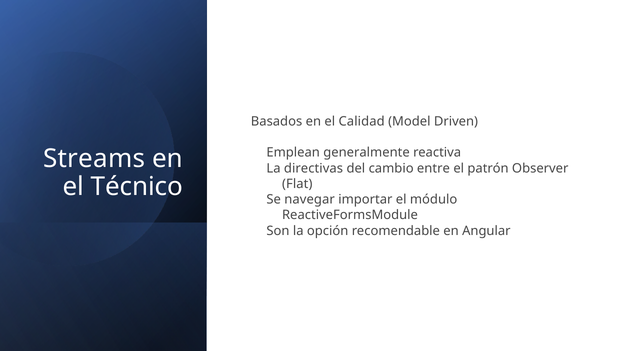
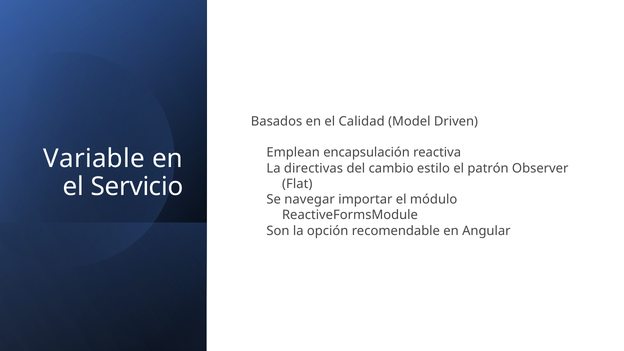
generalmente: generalmente -> encapsulación (367, 153)
Streams: Streams -> Variable (94, 159)
entre: entre -> estilo (433, 168)
Técnico: Técnico -> Servicio (137, 187)
